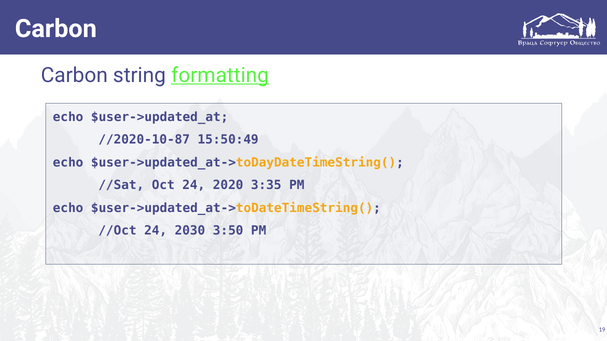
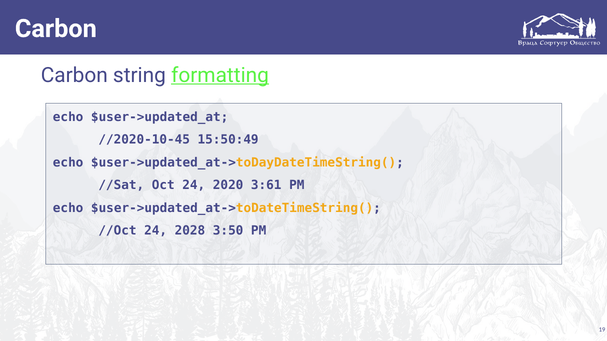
//2020-10-87: //2020-10-87 -> //2020-10-45 (144, 140)
3:35: 3:35 -> 3:61 (266, 185)
2030: 2030 -> 2028 (190, 231)
